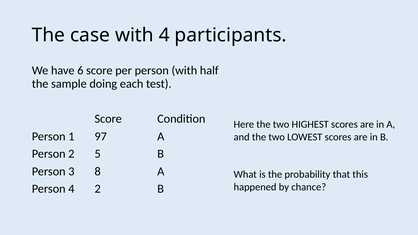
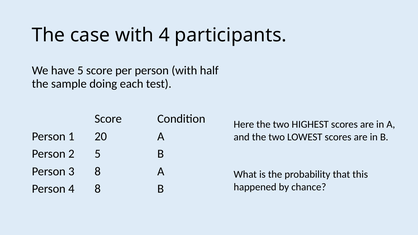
have 6: 6 -> 5 (80, 71)
97: 97 -> 20 (101, 136)
4 2: 2 -> 8 (98, 189)
